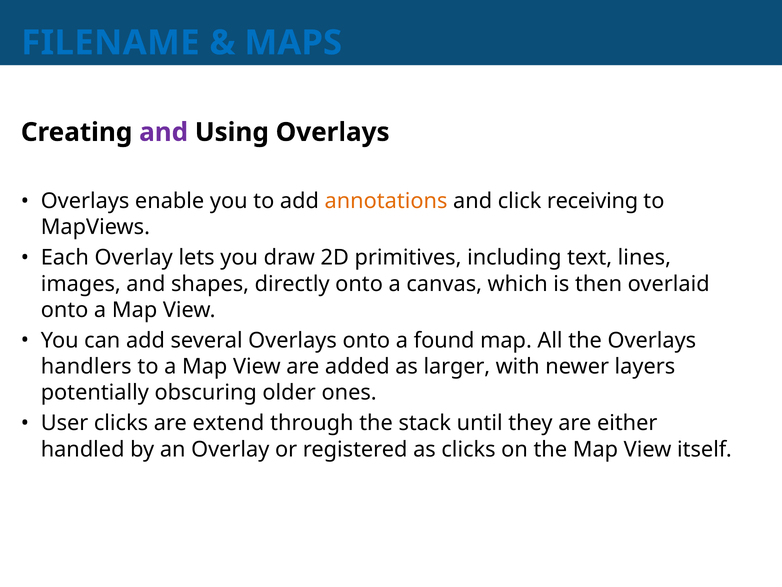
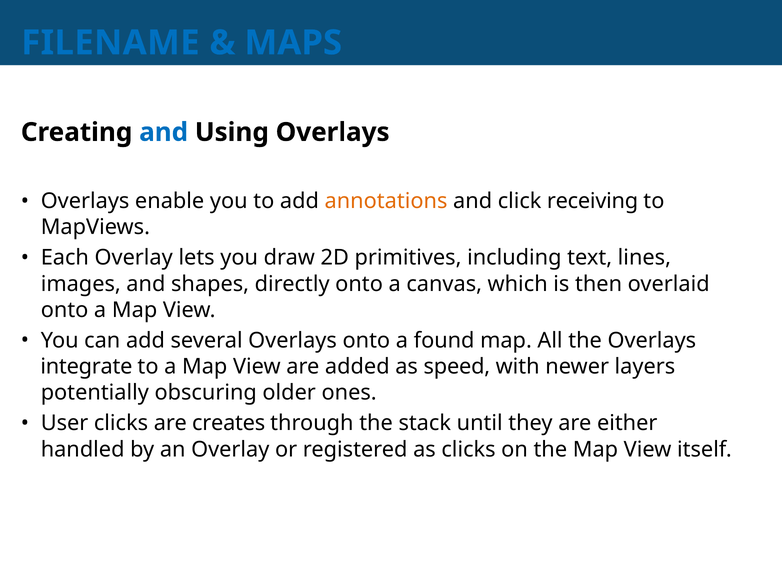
and colour: purple -> blue (164, 132)
handlers: handlers -> integrate (86, 366)
larger: larger -> speed (457, 366)
extend: extend -> creates (229, 423)
